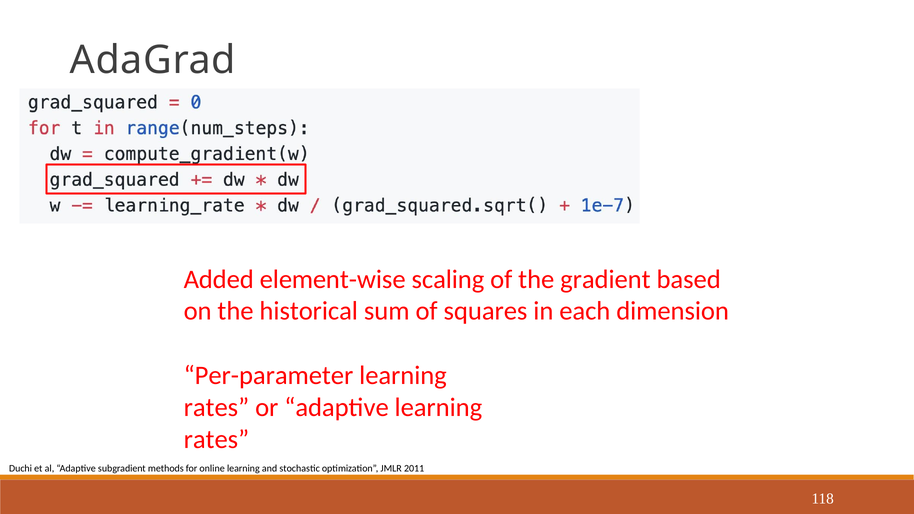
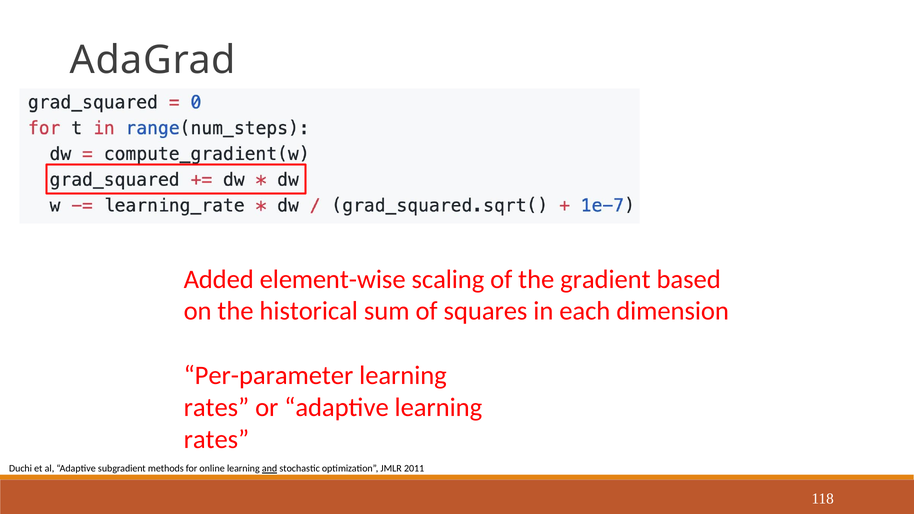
and underline: none -> present (270, 469)
